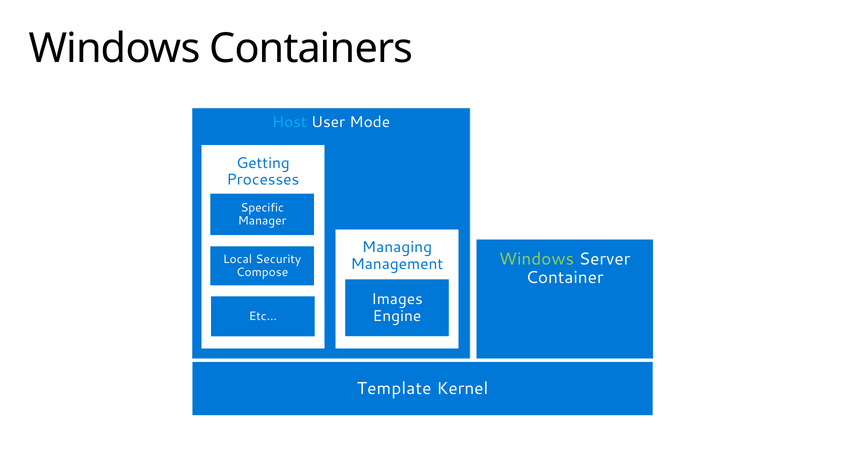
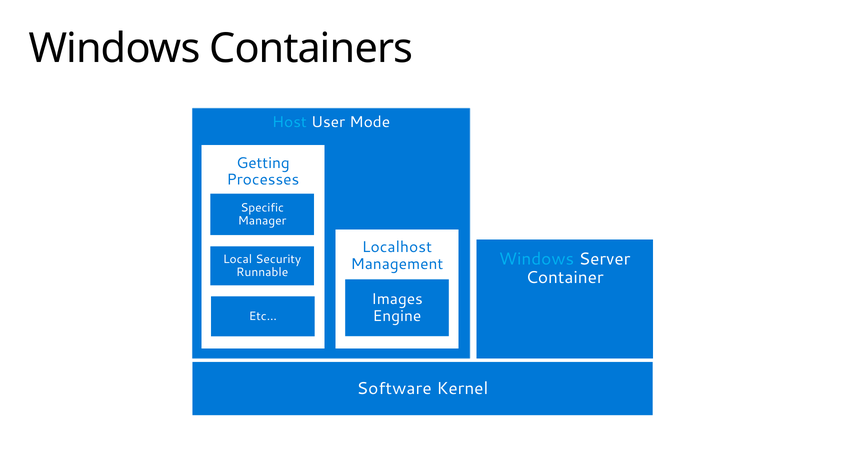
Managing: Managing -> Localhost (397, 247)
Windows colour: light green -> light blue (536, 259)
Compose: Compose -> Runnable (262, 272)
Template: Template -> Software (394, 389)
